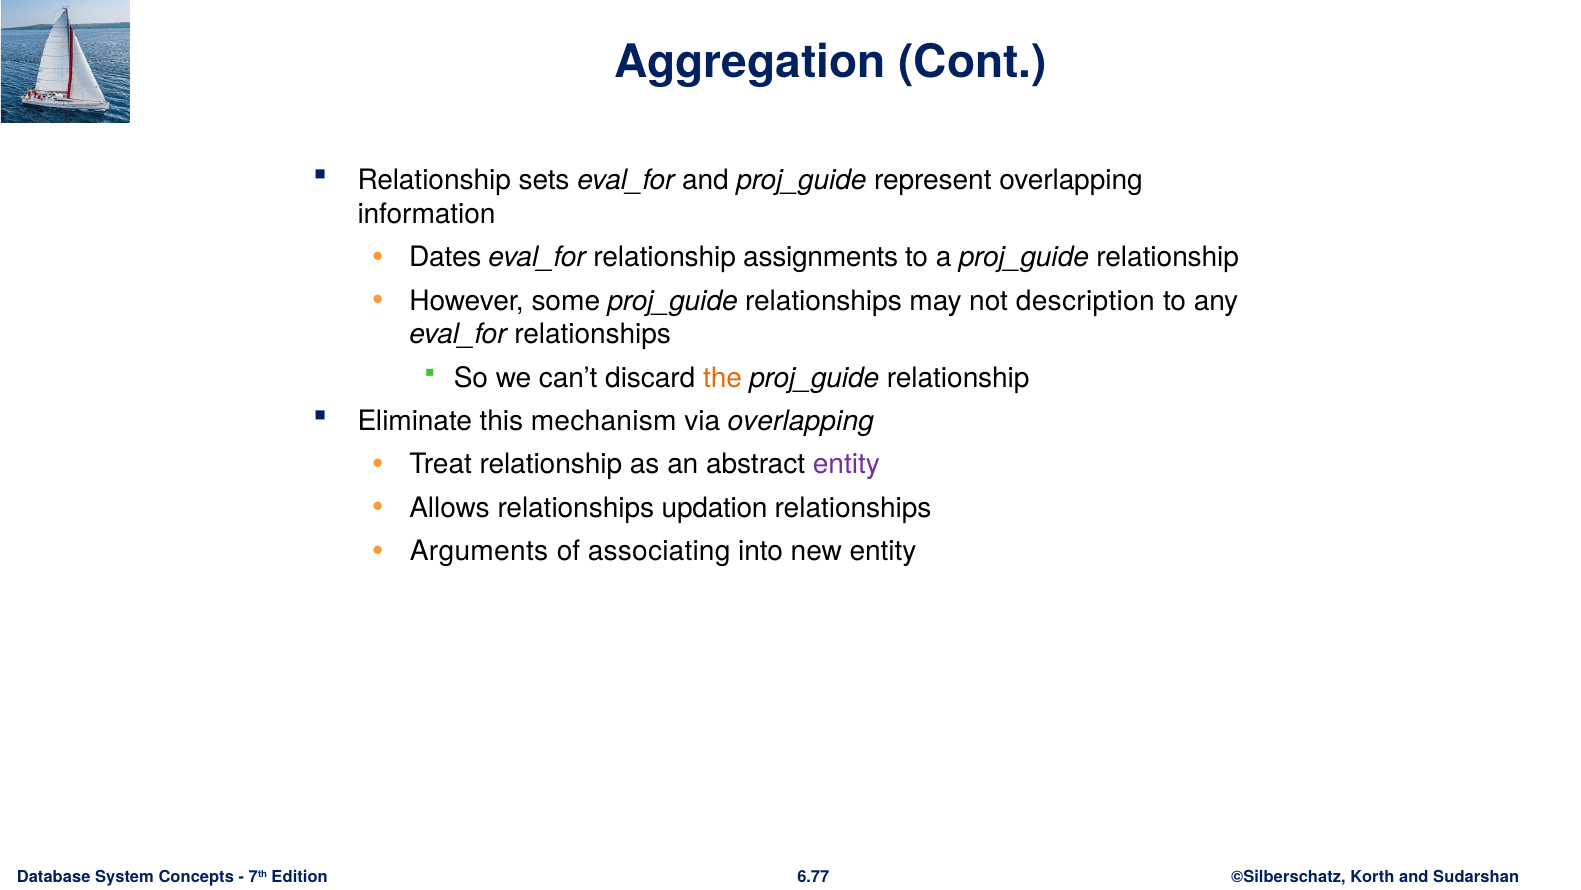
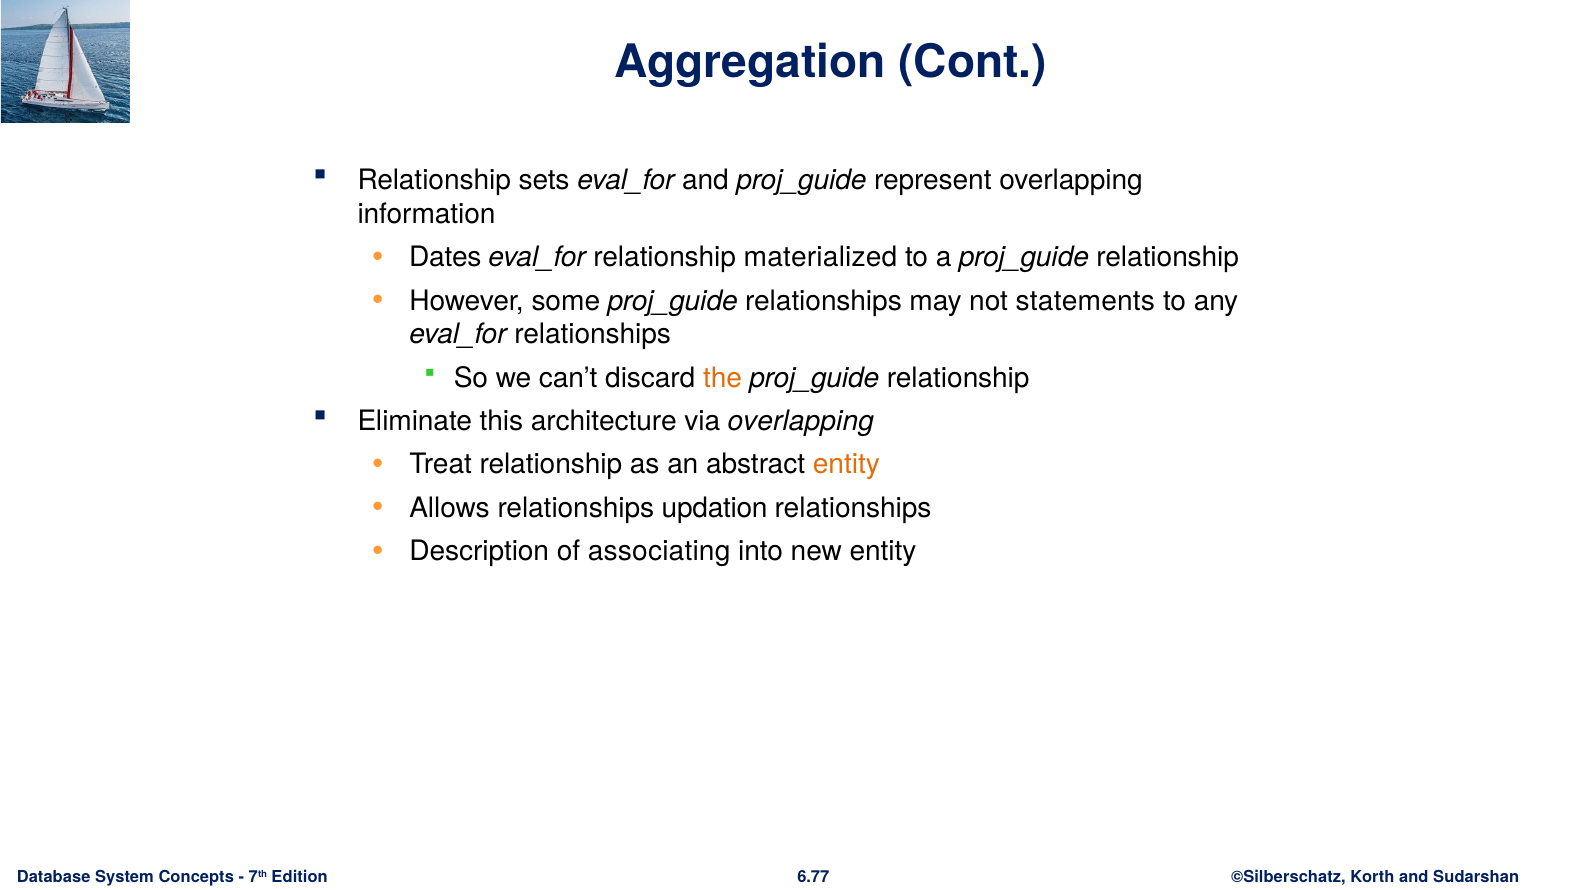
assignments: assignments -> materialized (820, 257)
description: description -> statements (1085, 301)
mechanism: mechanism -> architecture (604, 421)
entity colour: purple -> orange (846, 464)
Arguments: Arguments -> Description (479, 551)
